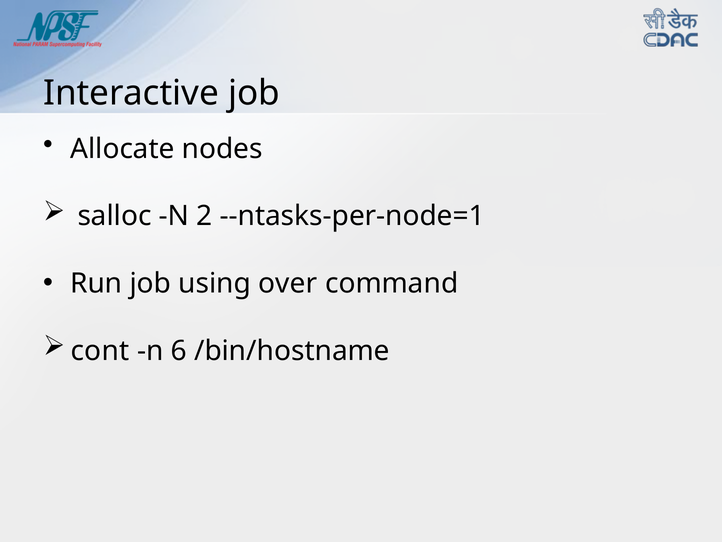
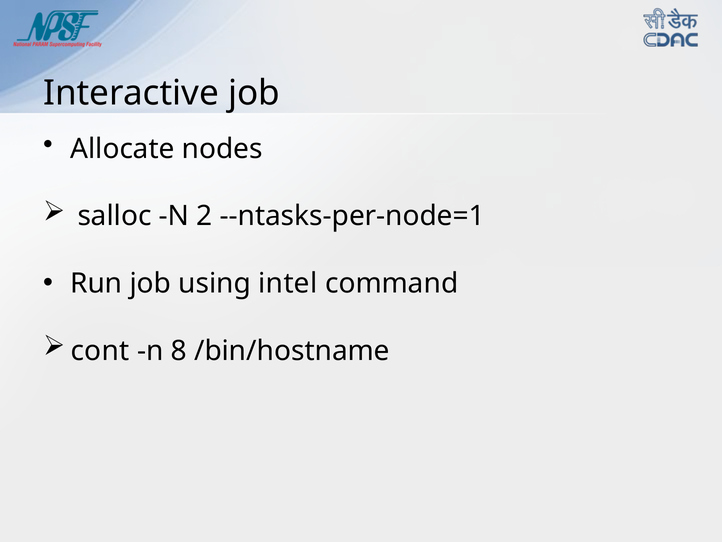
over: over -> intel (288, 283)
6: 6 -> 8 (179, 350)
